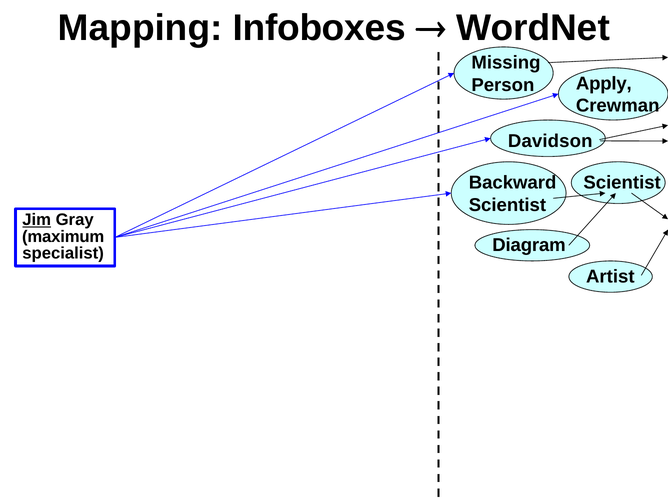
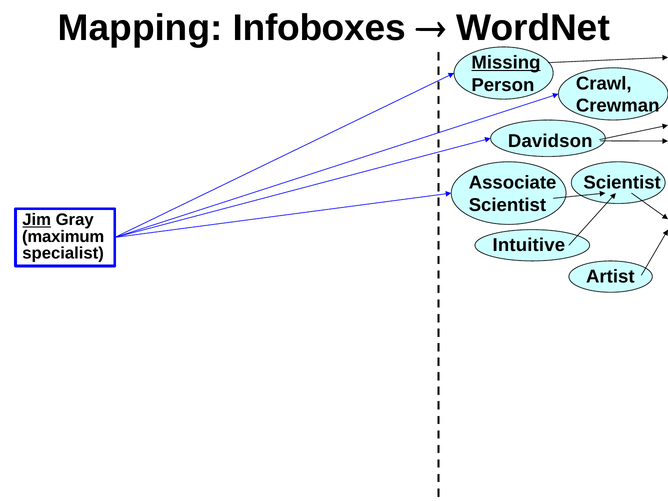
Missing underline: none -> present (506, 63)
Apply: Apply -> Crawl (604, 84)
Backward: Backward -> Associate (513, 183)
Diagram: Diagram -> Intuitive (529, 245)
